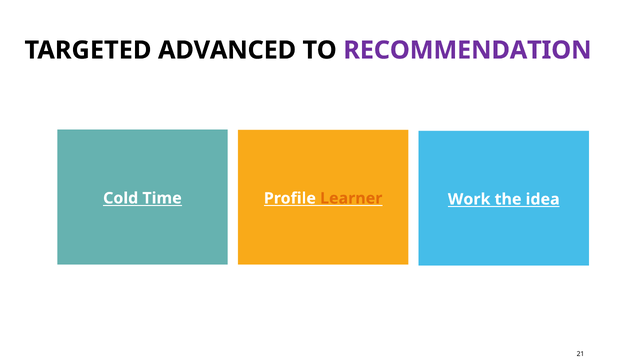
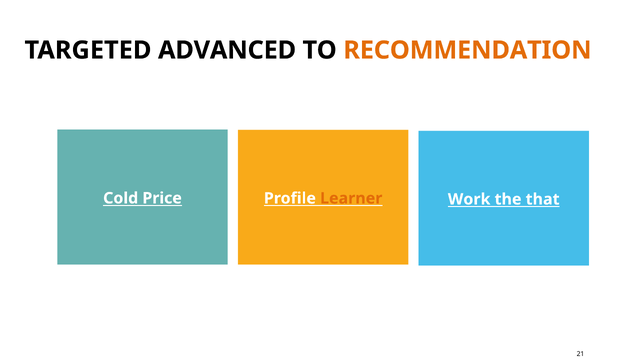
RECOMMENDATION colour: purple -> orange (467, 50)
Time: Time -> Price (162, 198)
idea: idea -> that (543, 199)
